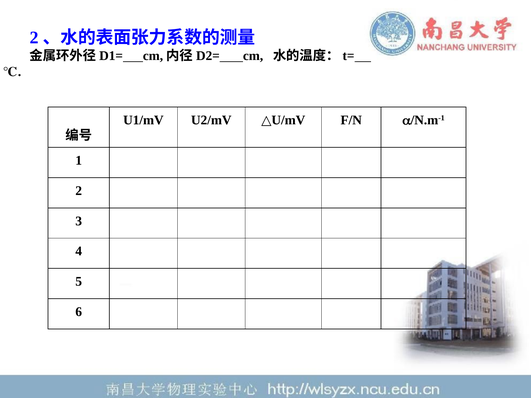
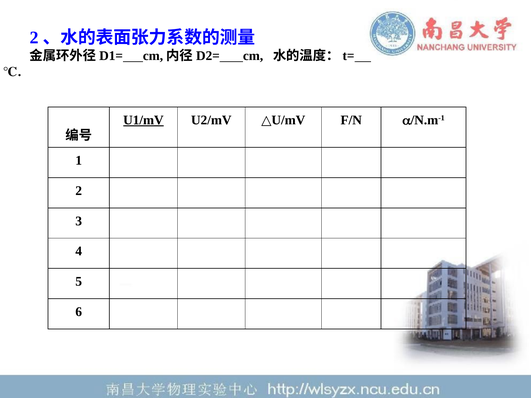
U1/mV underline: none -> present (143, 120)
